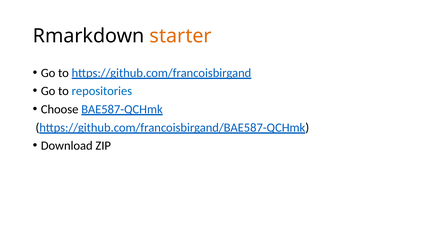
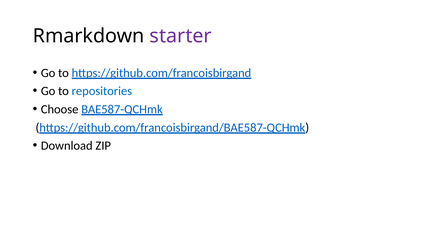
starter colour: orange -> purple (181, 36)
